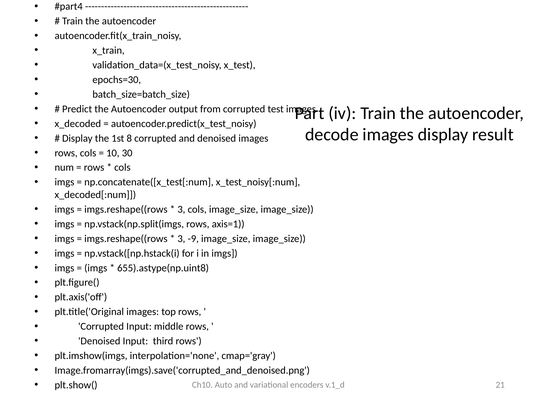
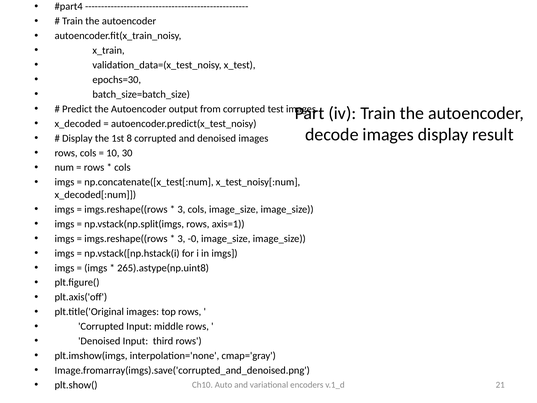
-9: -9 -> -0 (193, 238)
655).astype(np.uint8: 655).astype(np.uint8 -> 265).astype(np.uint8 (163, 268)
